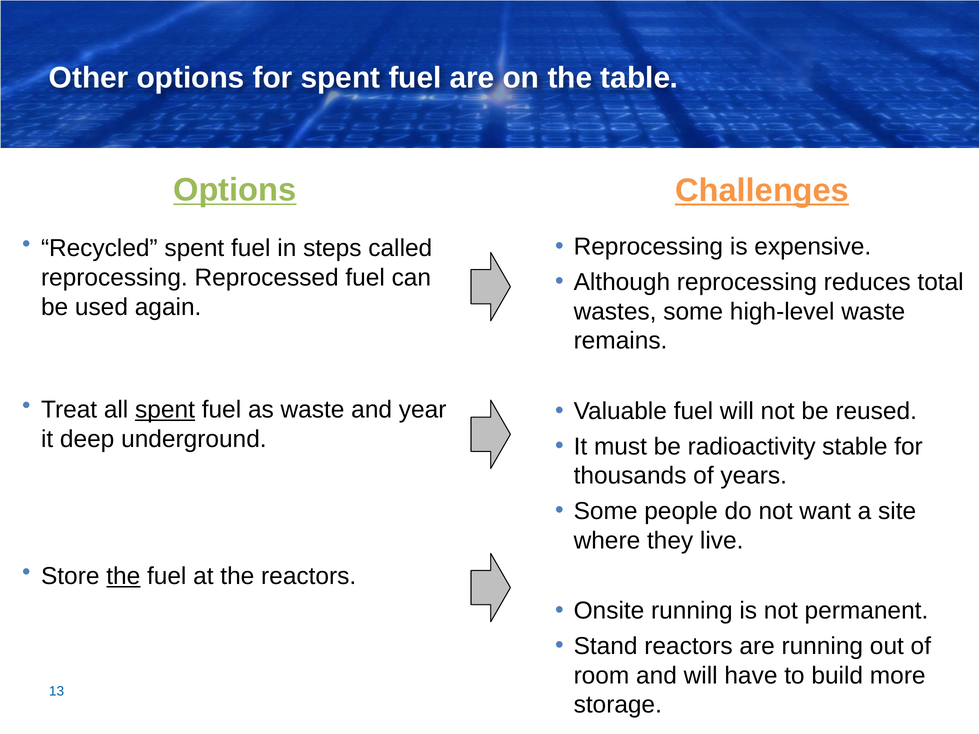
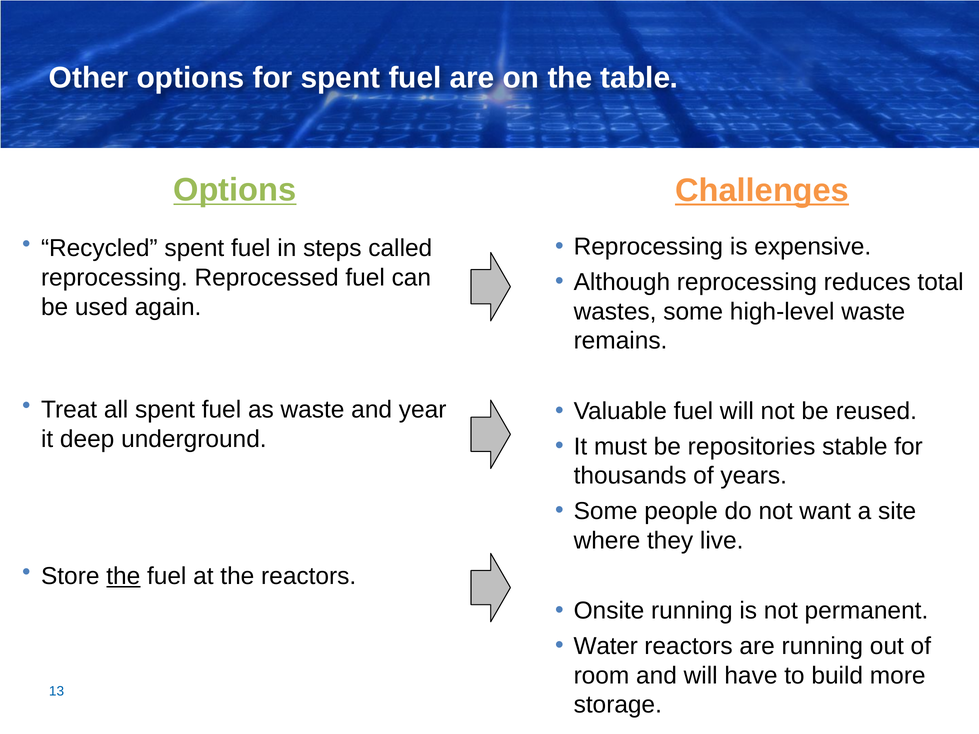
spent underline: present -> none (165, 410)
radioactivity: radioactivity -> repositories (752, 447)
Stand: Stand -> Water (606, 646)
